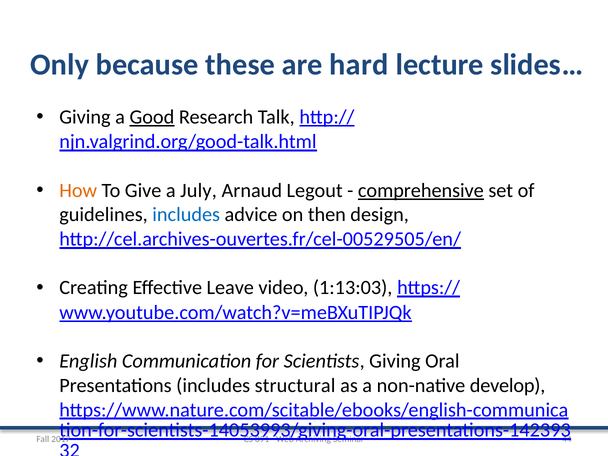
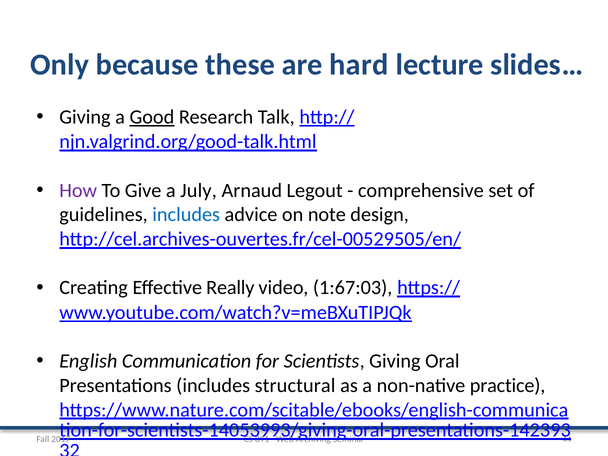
How colour: orange -> purple (78, 190)
comprehensive underline: present -> none (421, 190)
then: then -> note (327, 215)
Leave: Leave -> Really (230, 288)
1:13:03: 1:13:03 -> 1:67:03 (353, 288)
develop: develop -> practice (508, 386)
